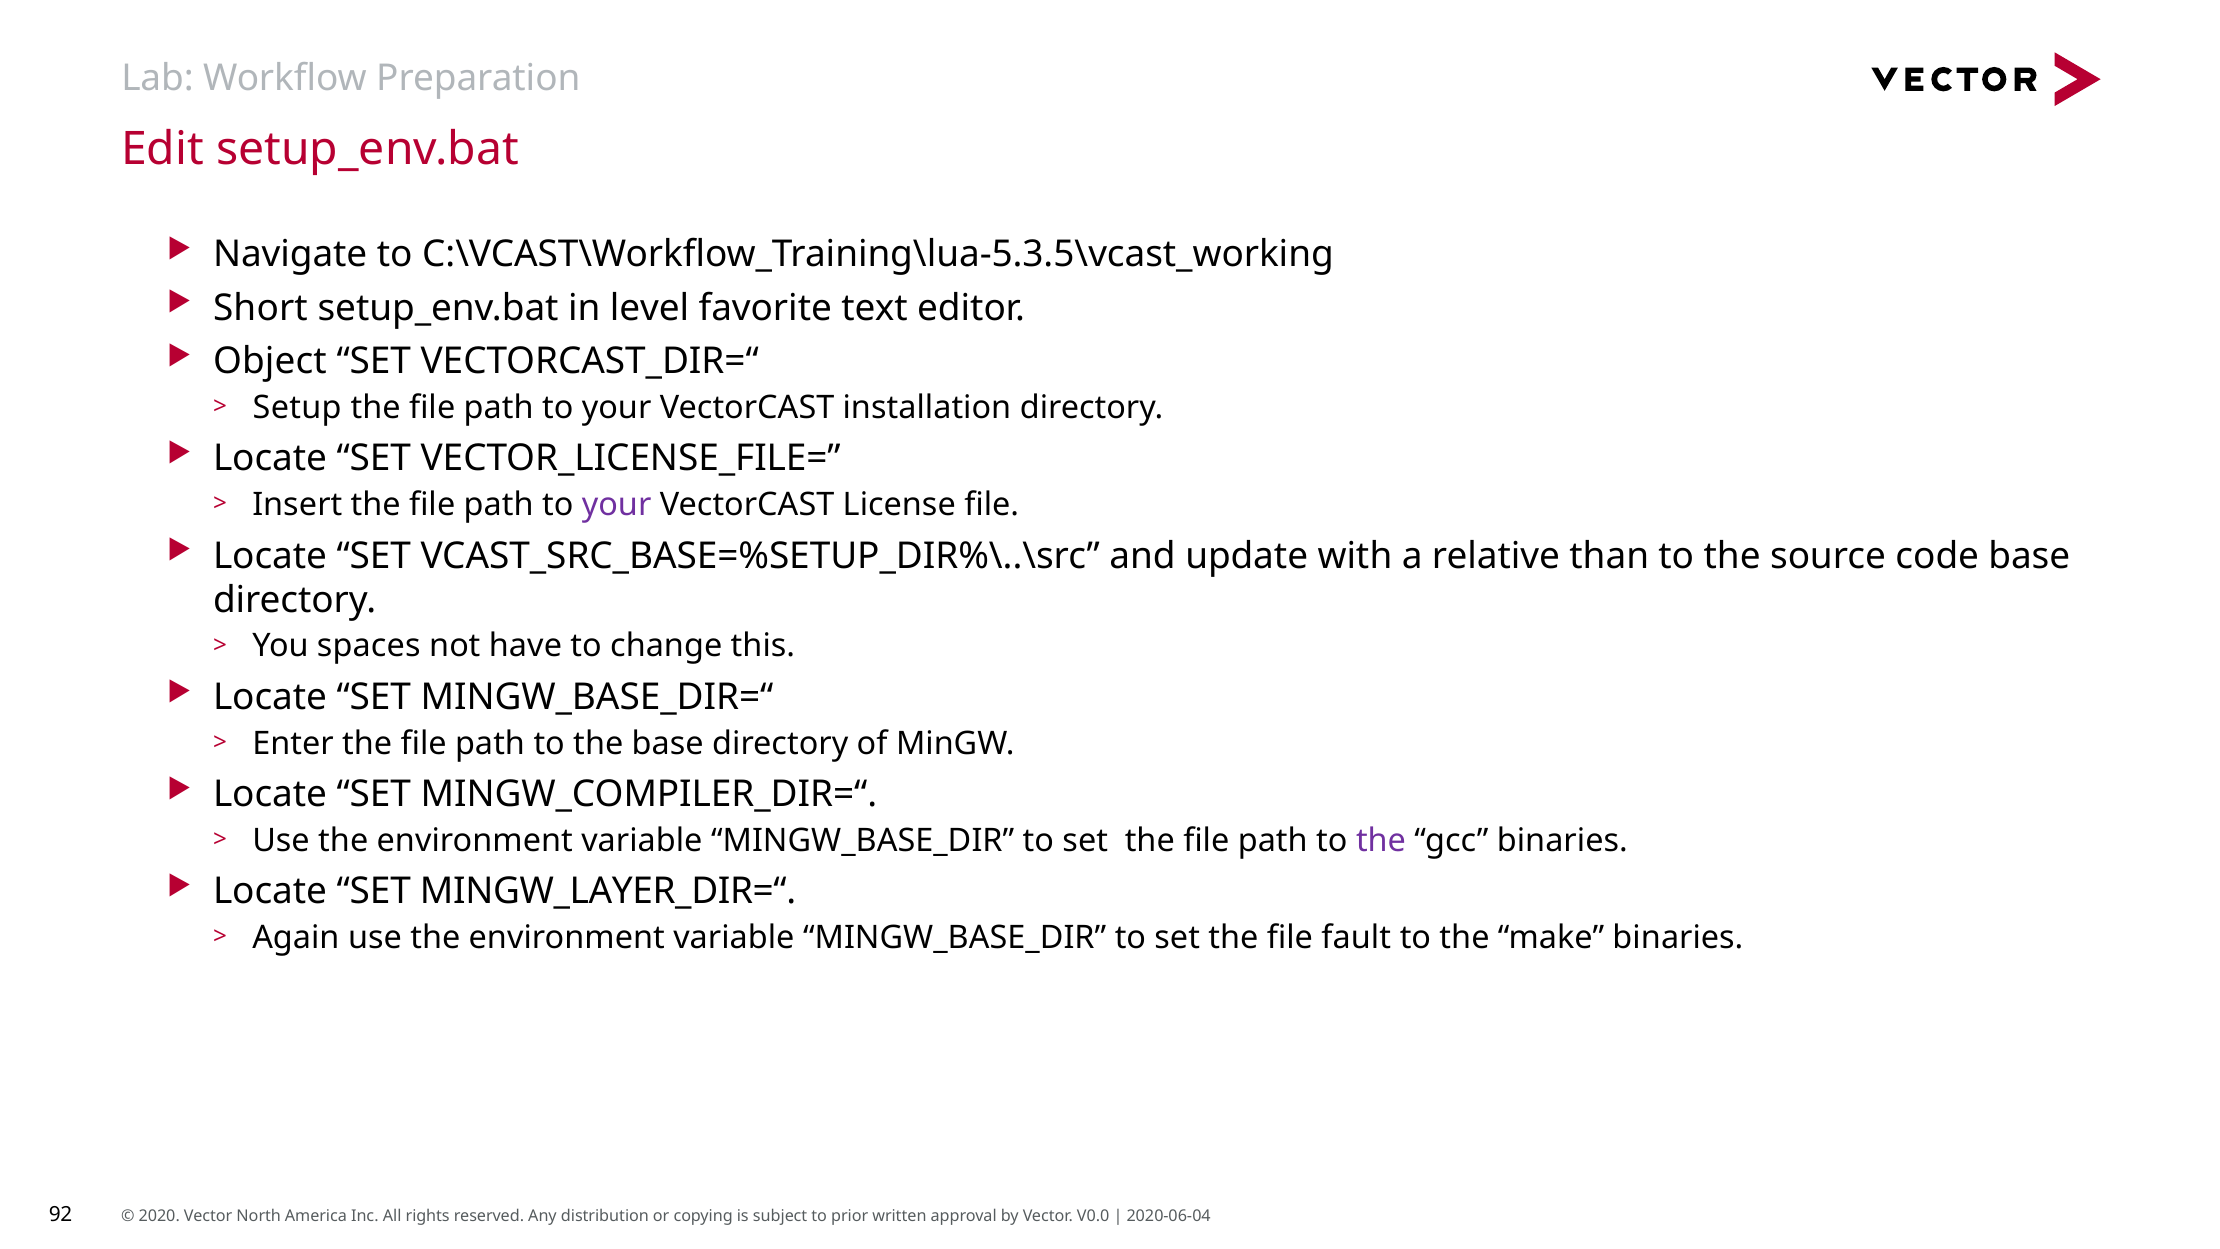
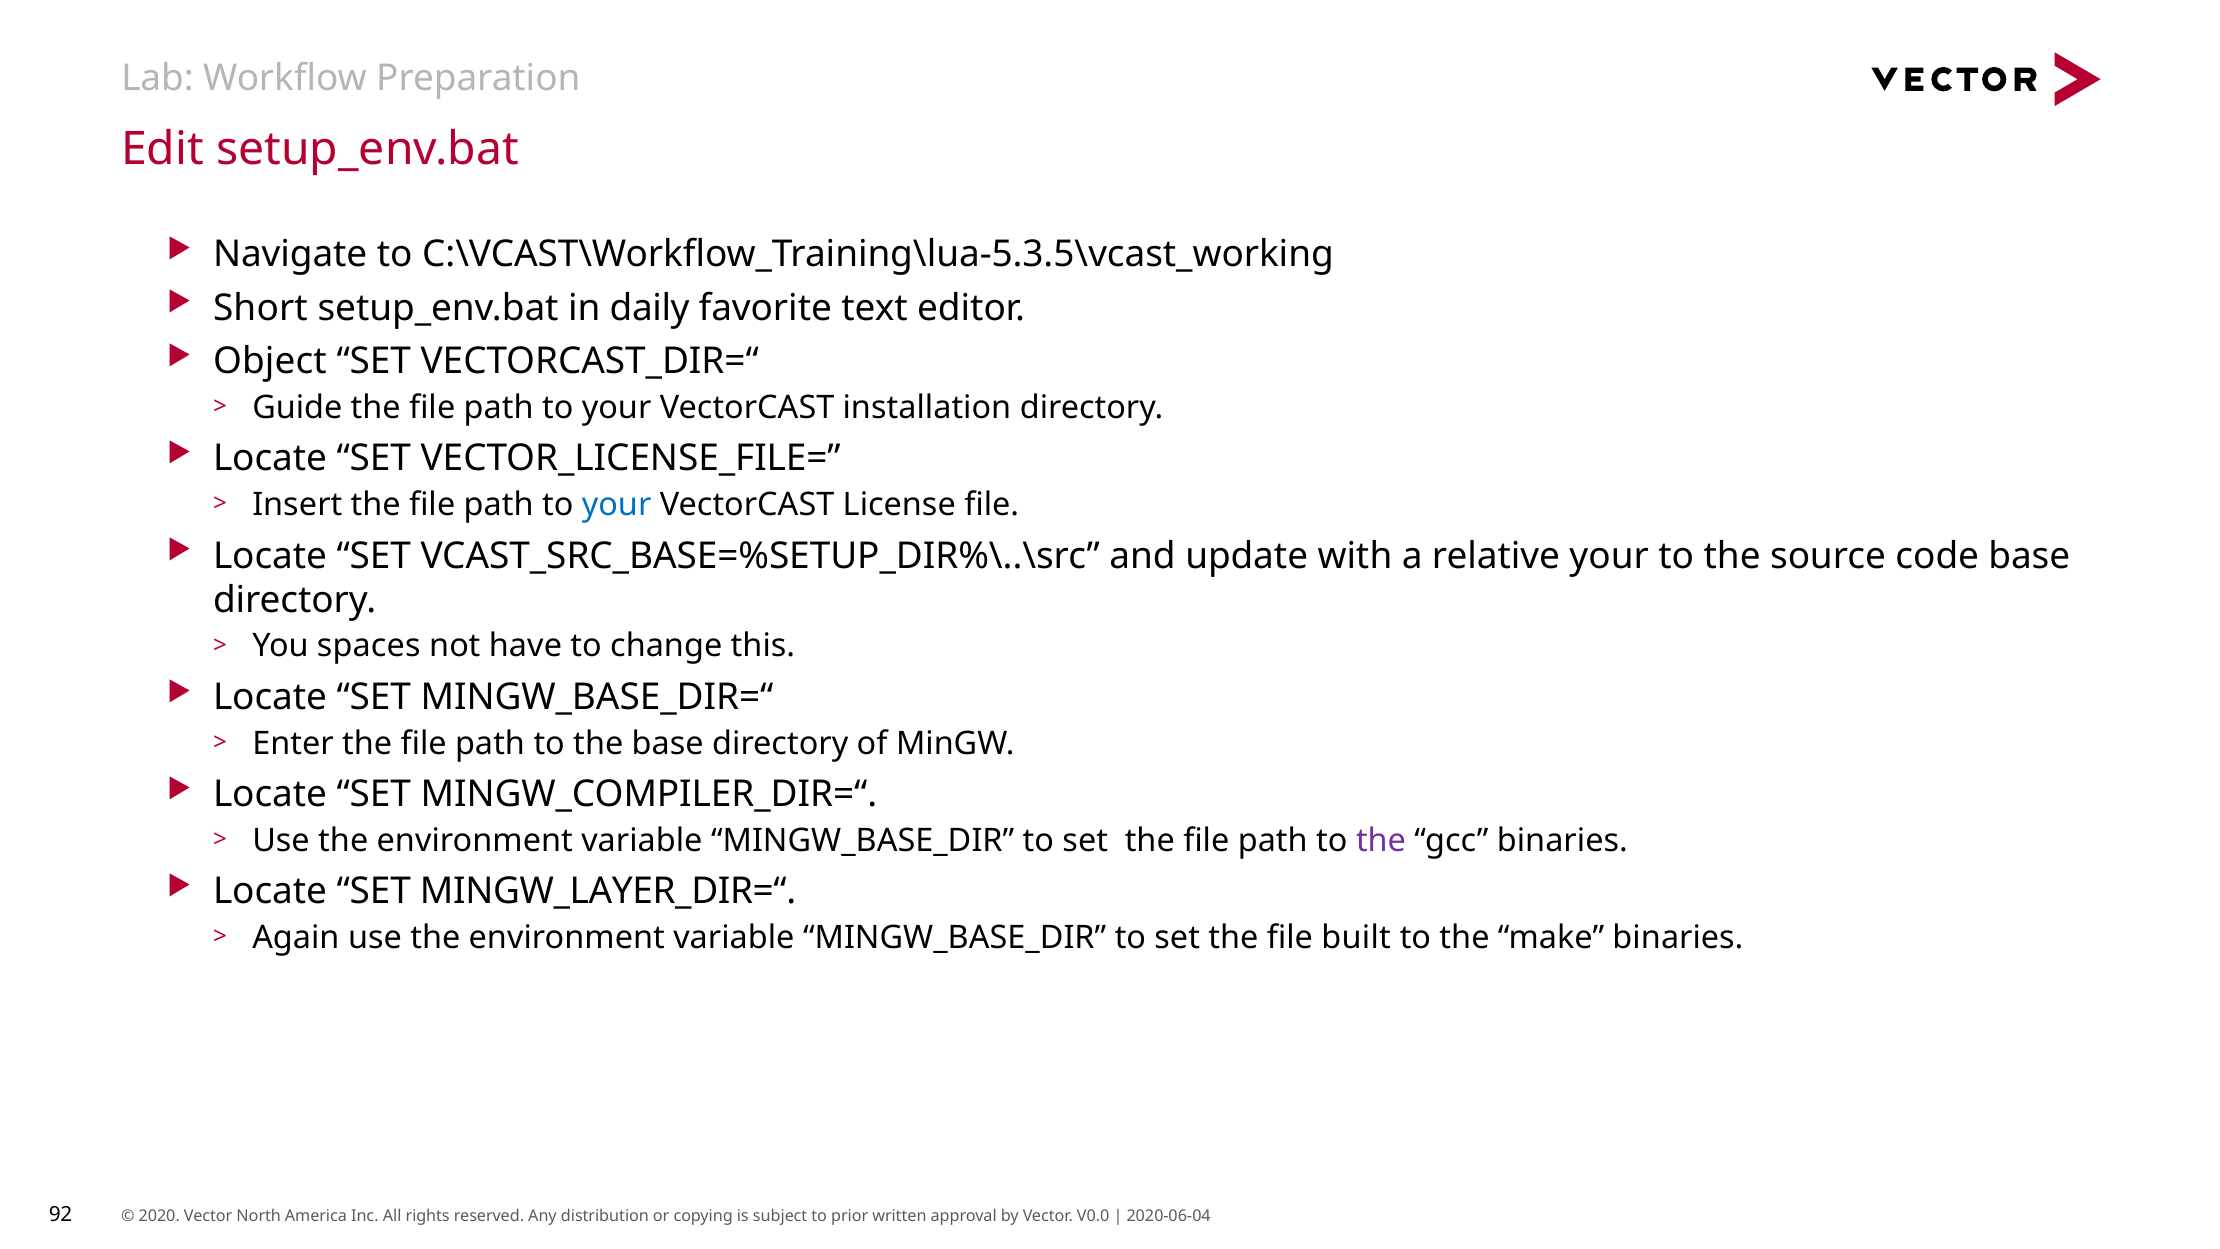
level: level -> daily (650, 308)
Setup: Setup -> Guide (297, 407)
your colour: purple -> blue (617, 505)
relative than: than -> your (1609, 556)
fault: fault -> built (1356, 938)
